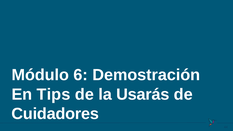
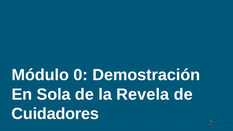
6: 6 -> 0 (81, 75)
Tips: Tips -> Sola (54, 94)
Usarás: Usarás -> Revela (143, 94)
